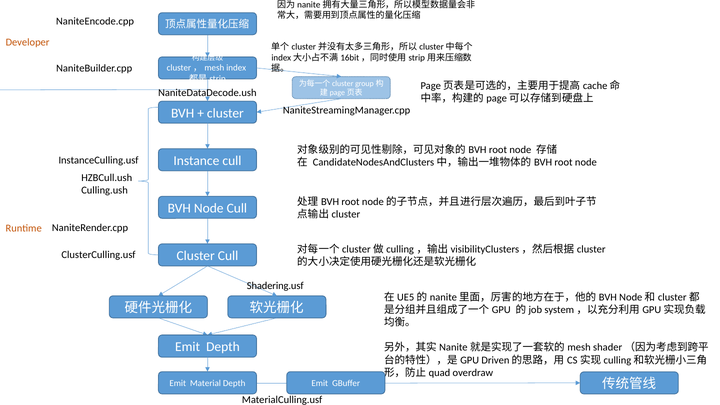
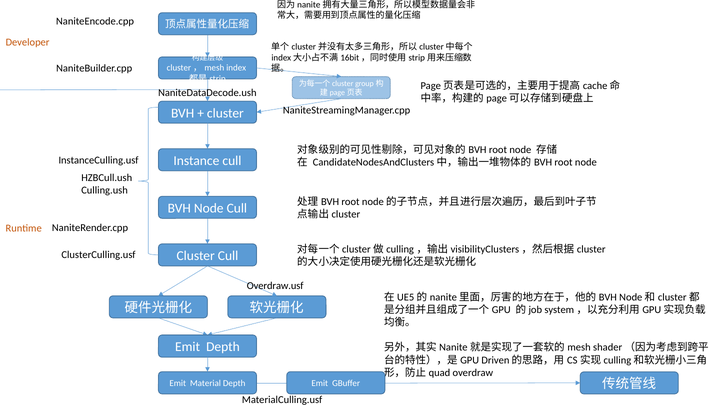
Shadering.usf: Shadering.usf -> Overdraw.usf (275, 286)
